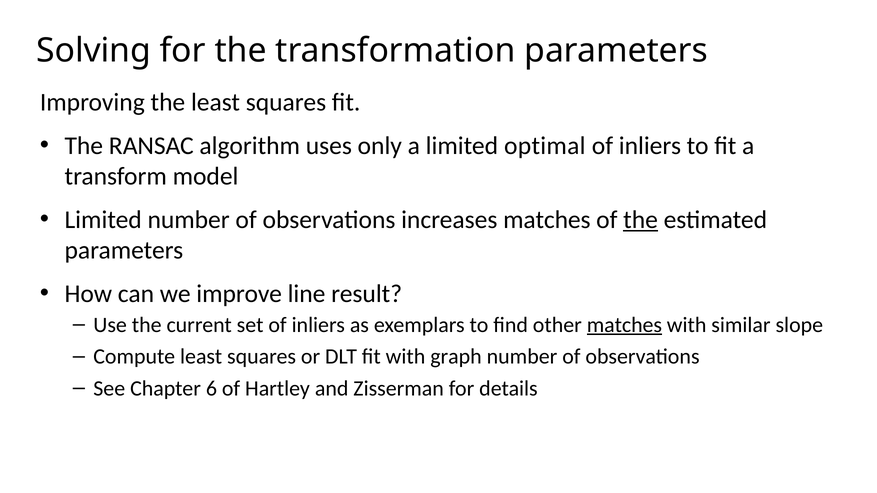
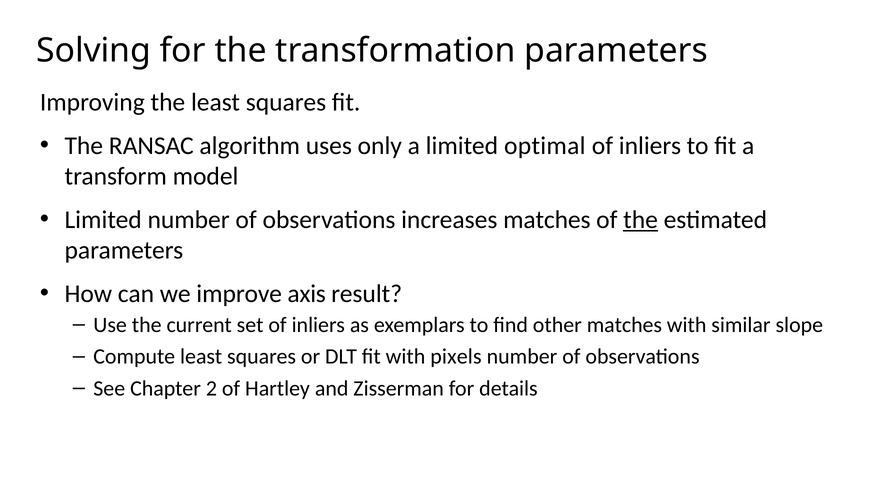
line: line -> axis (307, 294)
matches underline: present -> none (624, 325)
graph: graph -> pixels (456, 357)
6: 6 -> 2 (211, 389)
